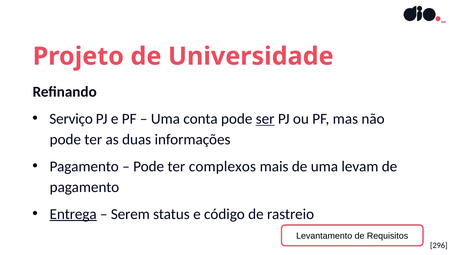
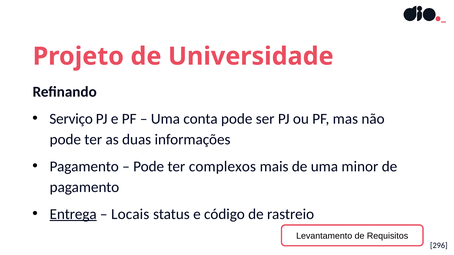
ser underline: present -> none (265, 119)
levam: levam -> minor (360, 167)
Serem: Serem -> Locais (130, 214)
